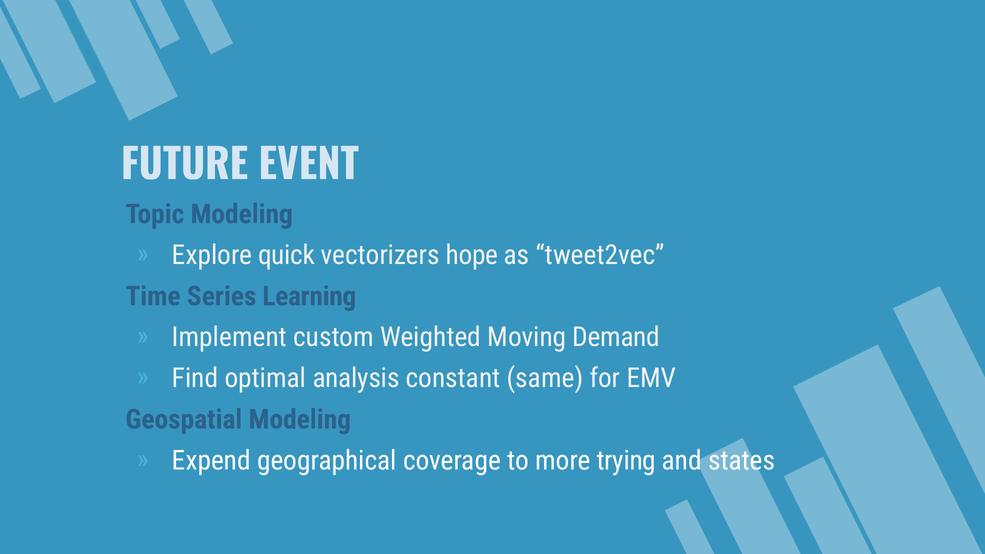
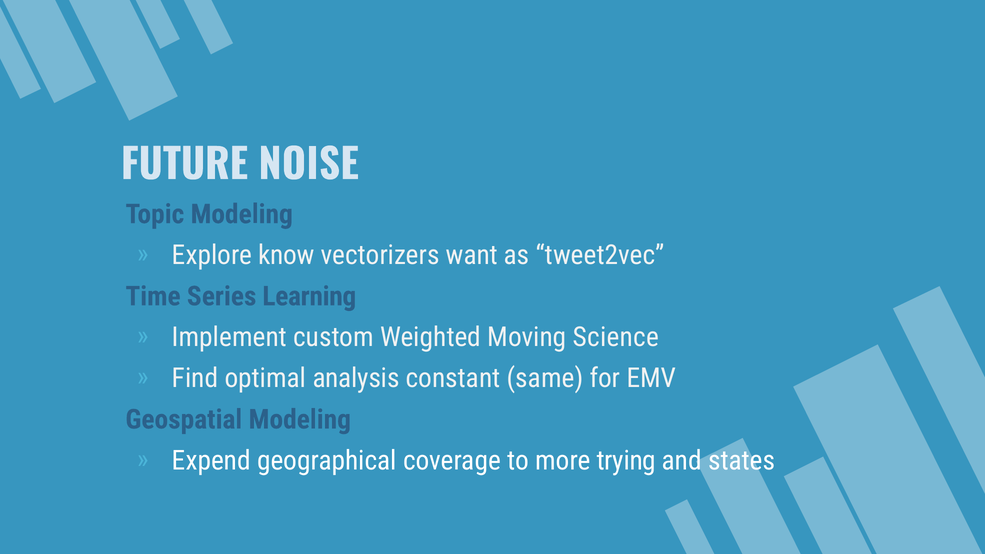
EVENT: EVENT -> NOISE (309, 166)
quick: quick -> know (287, 255)
hope: hope -> want (472, 255)
Demand: Demand -> Science (616, 337)
